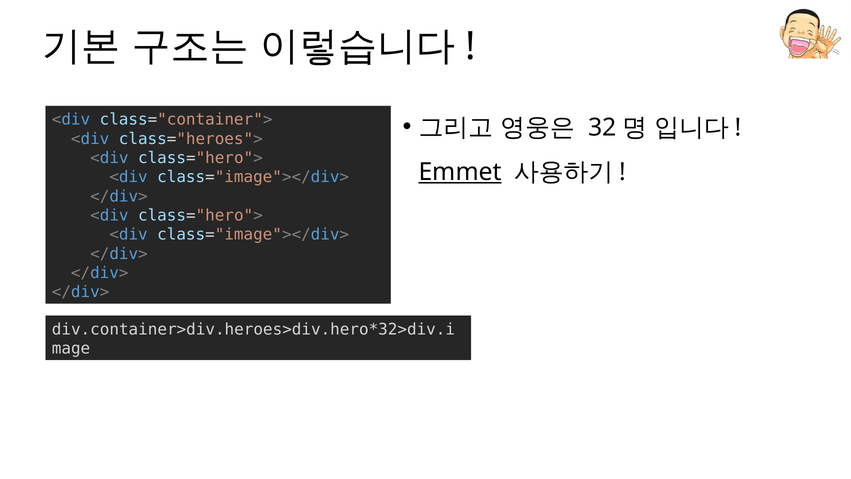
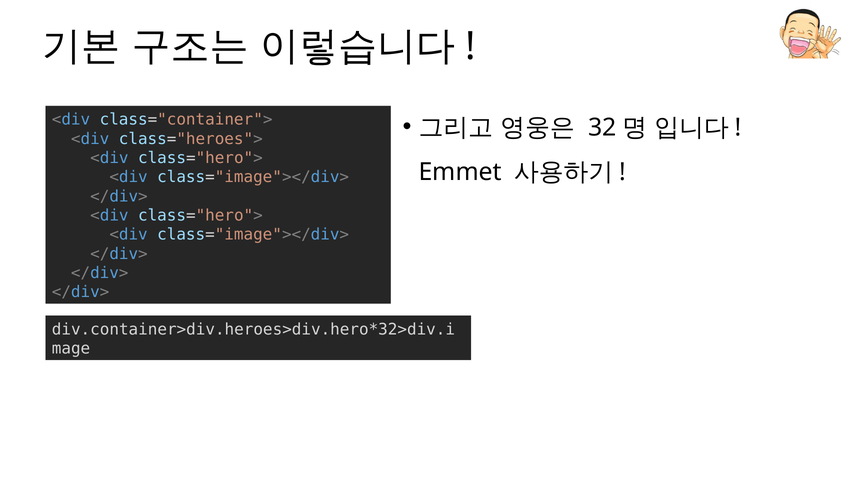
Emmet underline: present -> none (460, 172)
